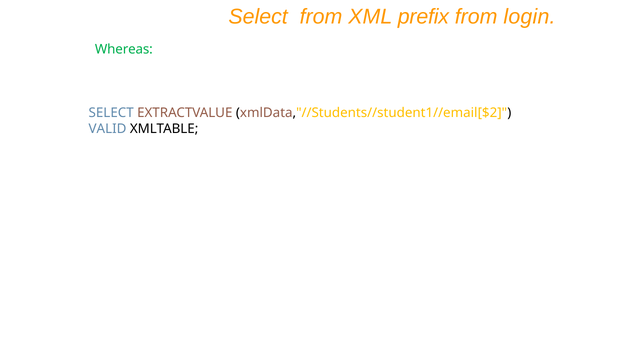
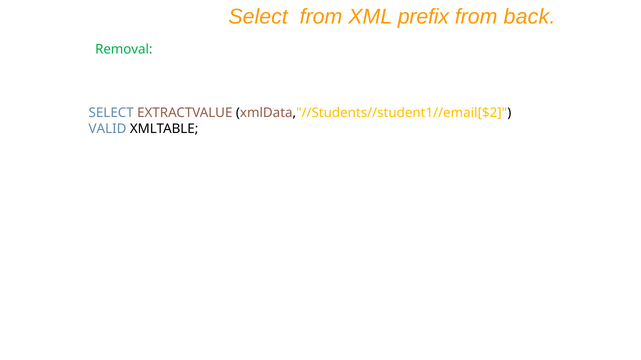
login: login -> back (529, 17)
Whereas: Whereas -> Removal (124, 49)
